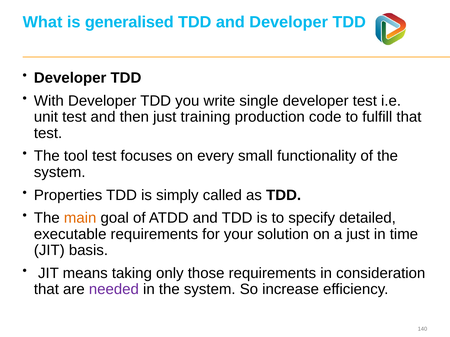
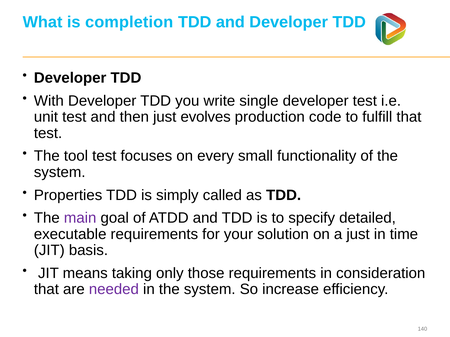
generalised: generalised -> completion (129, 22)
training: training -> evolves (206, 117)
main colour: orange -> purple (80, 218)
